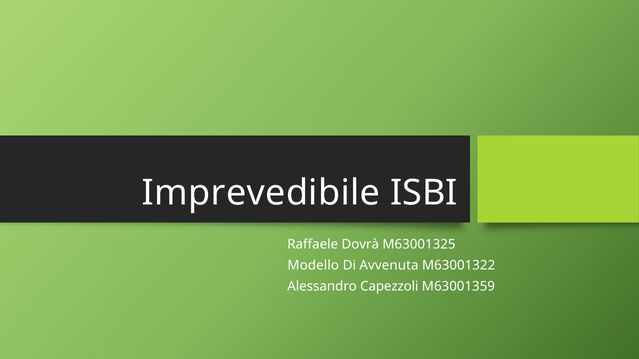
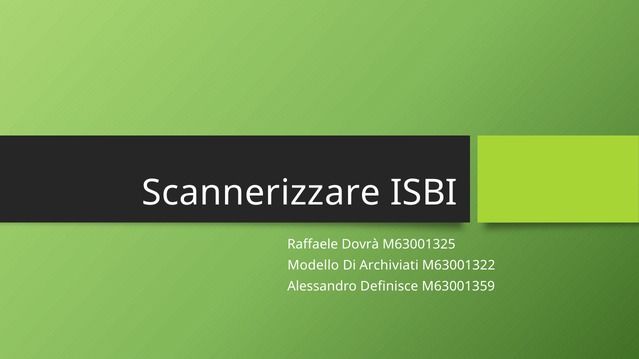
Imprevedibile: Imprevedibile -> Scannerizzare (261, 193)
Avvenuta: Avvenuta -> Archiviati (389, 266)
Capezzoli: Capezzoli -> Definisce (389, 287)
